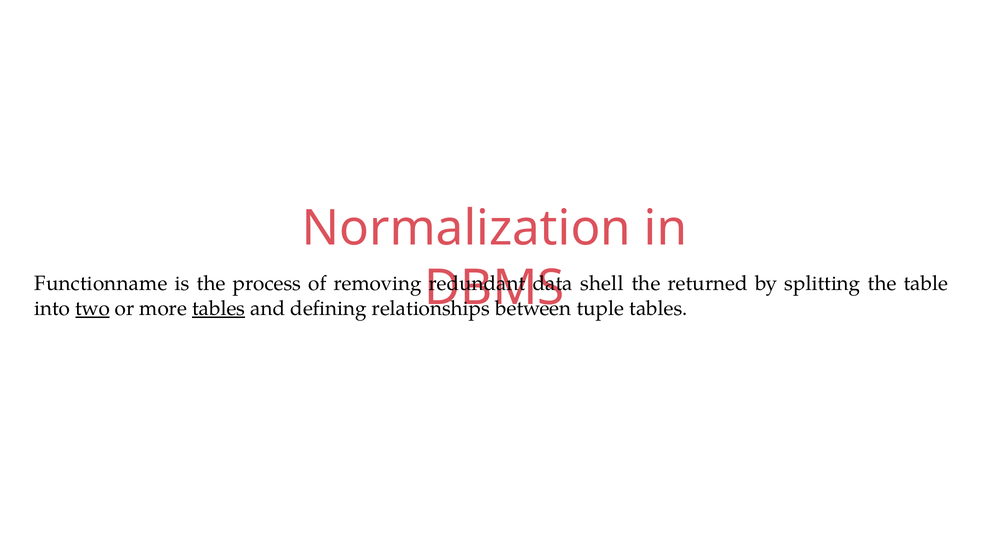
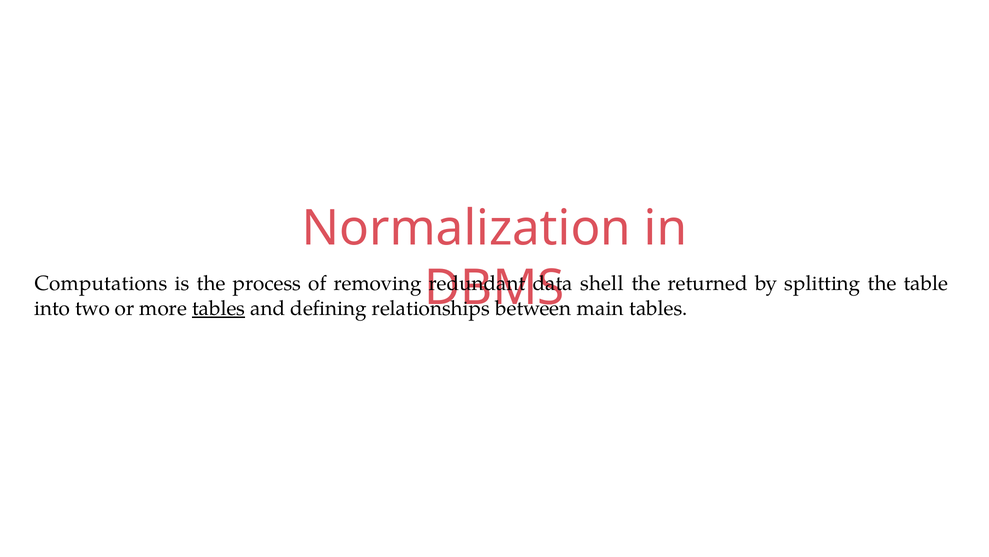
Functionname: Functionname -> Computations (101, 283)
two underline: present -> none (93, 308)
tuple: tuple -> main (600, 308)
